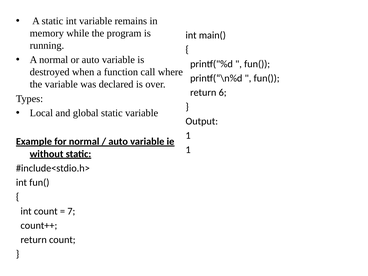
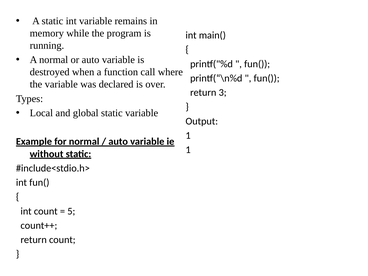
6: 6 -> 3 (223, 93)
7: 7 -> 5 (71, 211)
